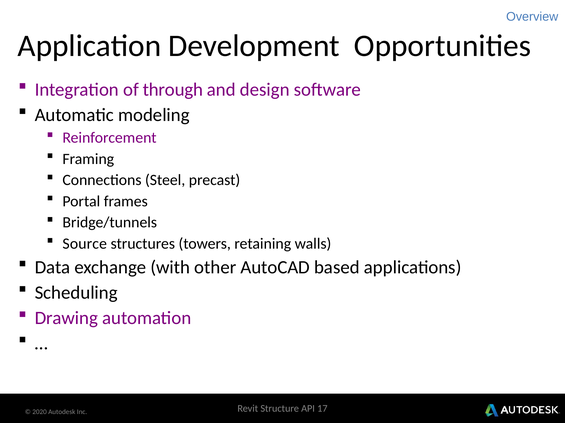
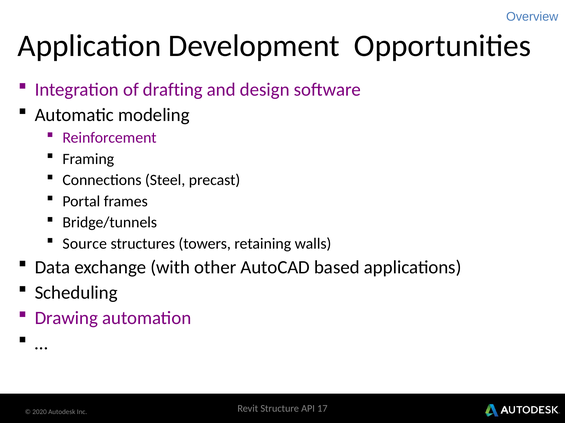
through: through -> drafting (173, 90)
